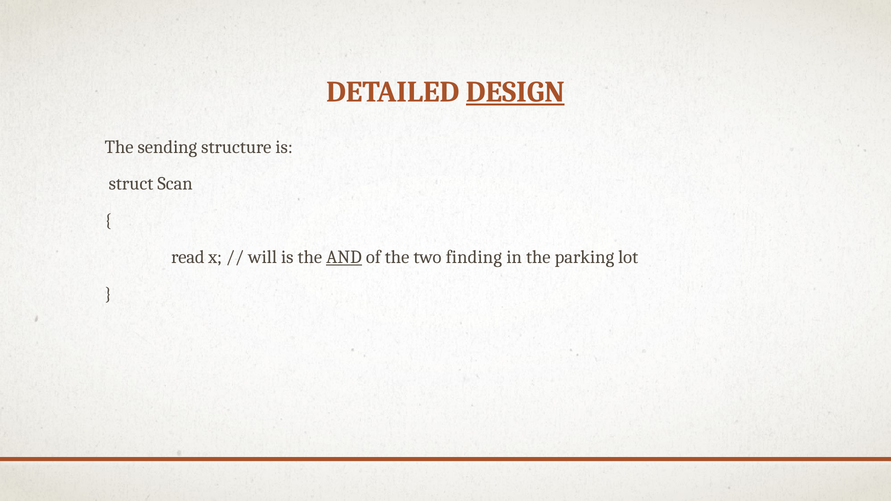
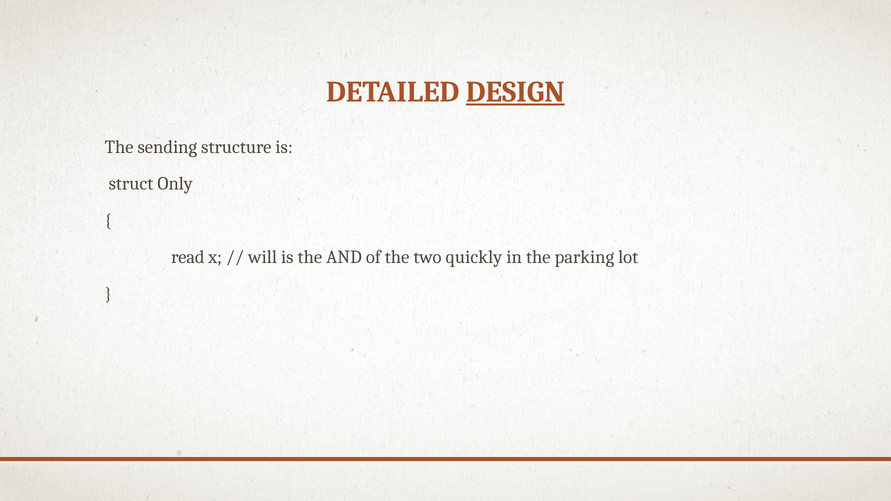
Scan: Scan -> Only (175, 184)
AND underline: present -> none (344, 257)
finding: finding -> quickly (474, 257)
